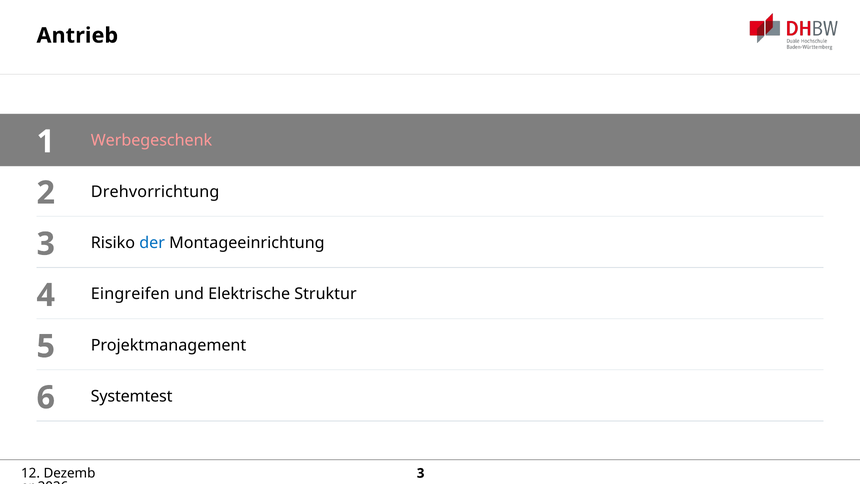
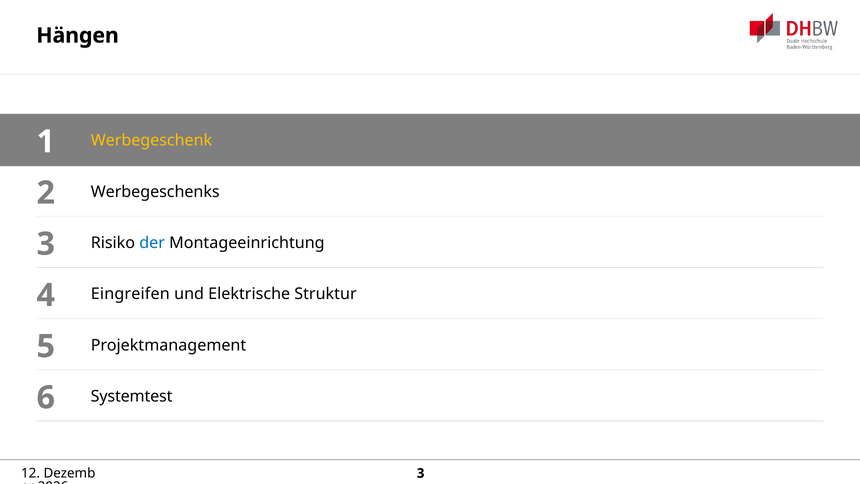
Antrieb: Antrieb -> Hängen (78, 36)
Werbegeschenk colour: pink -> yellow (151, 140)
Drehvorrichtung: Drehvorrichtung -> Werbegeschenks (155, 192)
